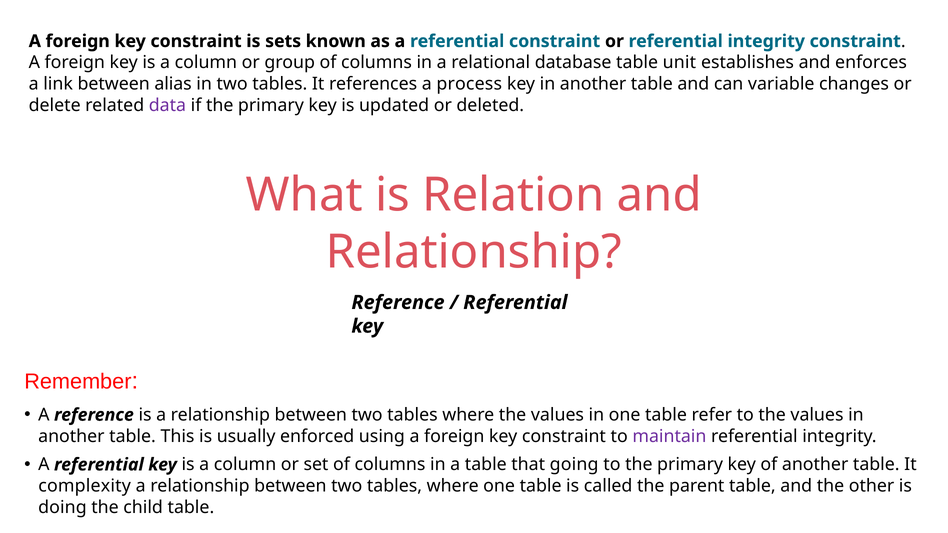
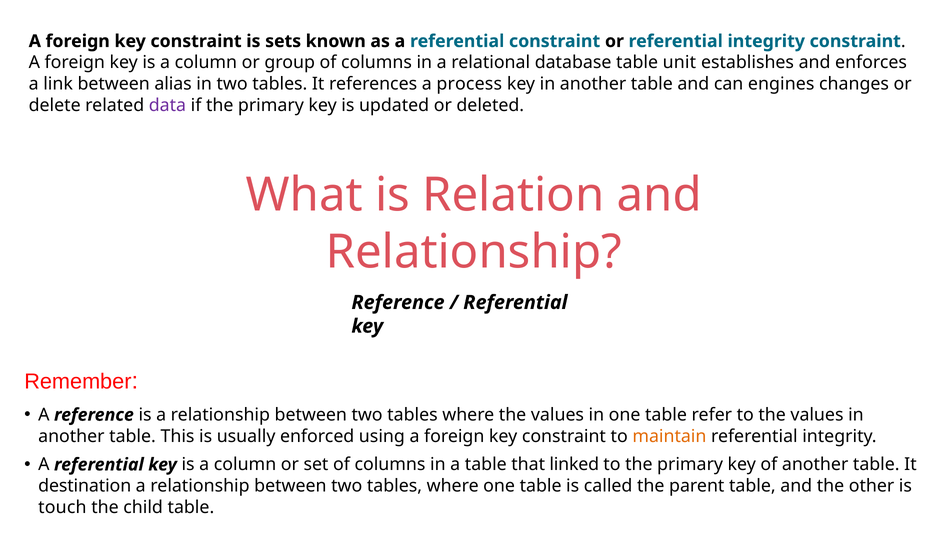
variable: variable -> engines (781, 84)
maintain colour: purple -> orange (669, 436)
going: going -> linked (574, 465)
complexity: complexity -> destination (85, 486)
doing: doing -> touch (62, 508)
